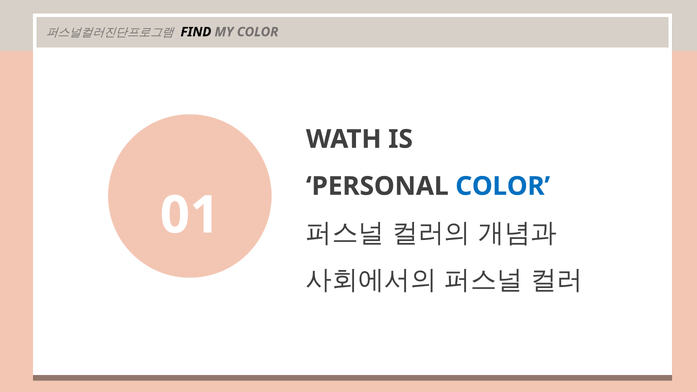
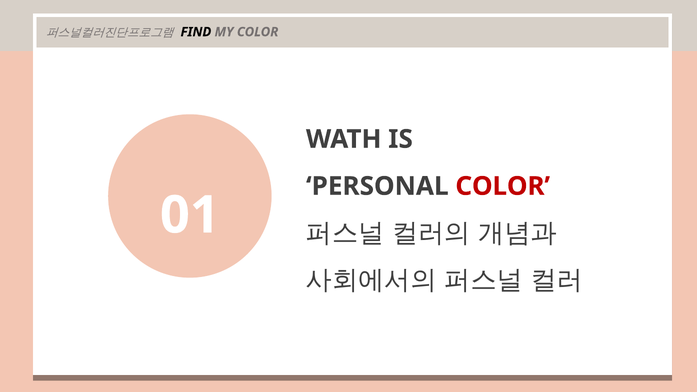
COLOR colour: blue -> red (503, 186)
